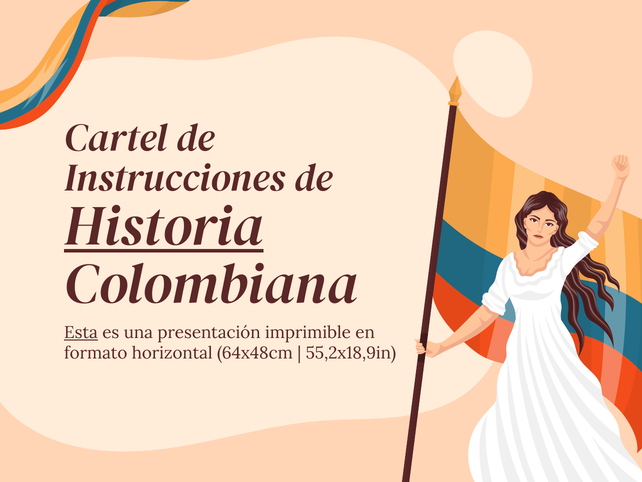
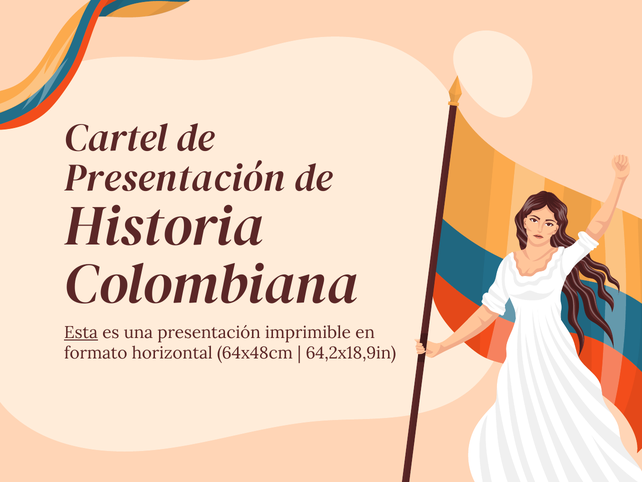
Instrucciones: Instrucciones -> Presentación (174, 178)
Historia underline: present -> none (164, 226)
55,2x18,9in: 55,2x18,9in -> 64,2x18,9in (351, 353)
